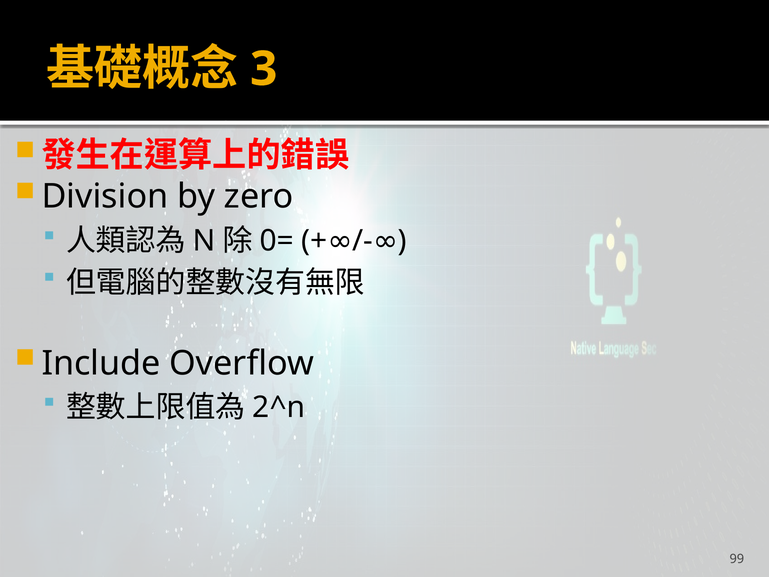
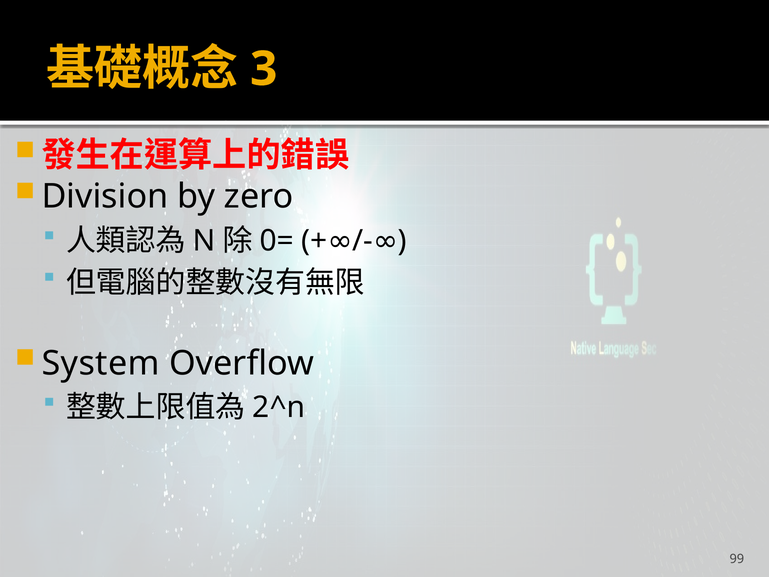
Include: Include -> System (101, 363)
